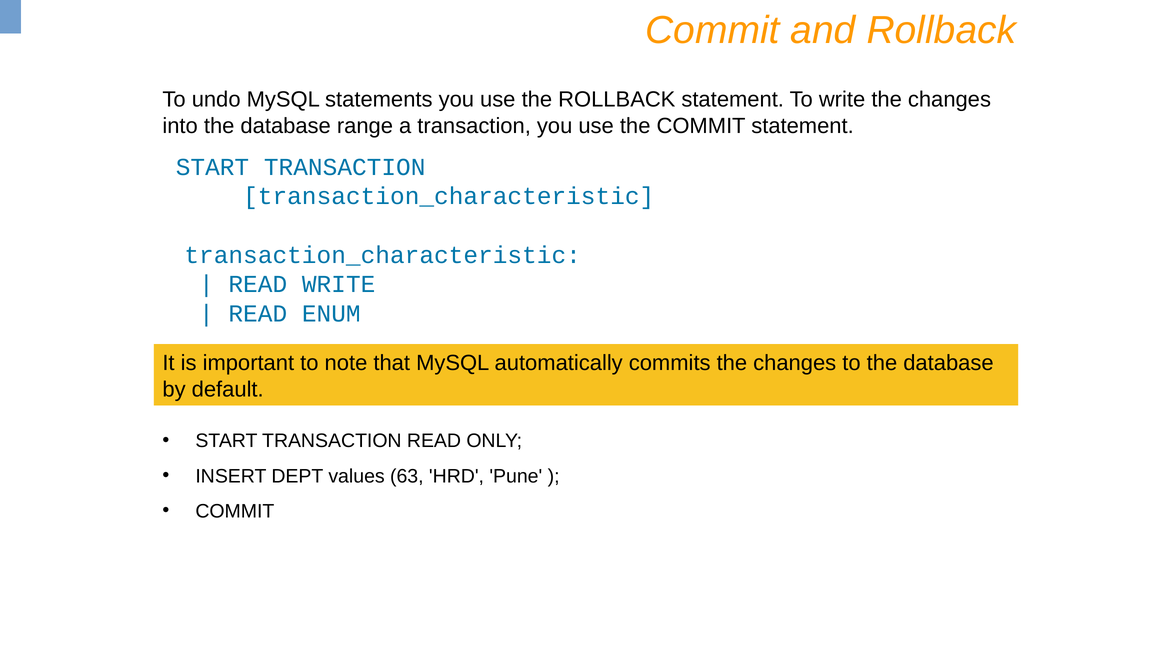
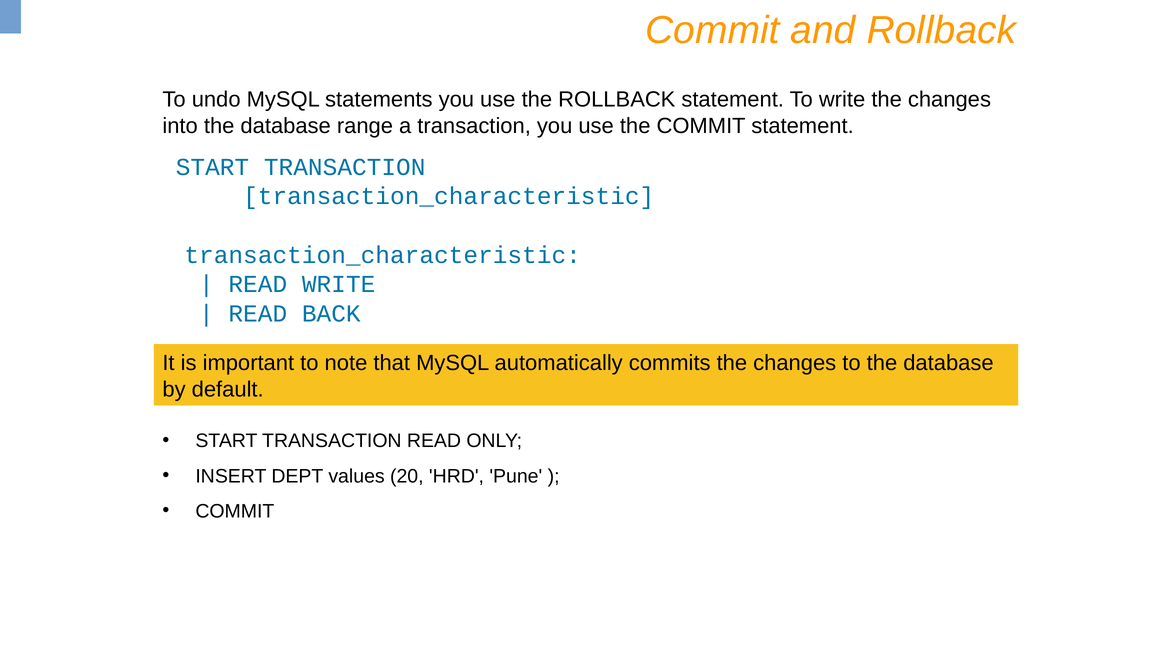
ENUM: ENUM -> BACK (331, 314)
63: 63 -> 20 (407, 476)
